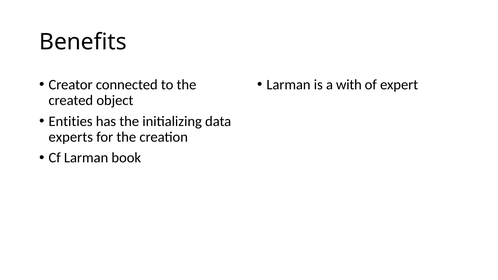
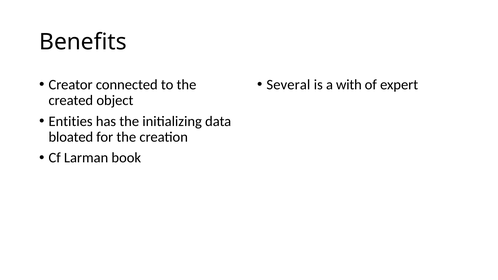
Larman: Larman -> Several (288, 85)
experts: experts -> bloated (71, 137)
